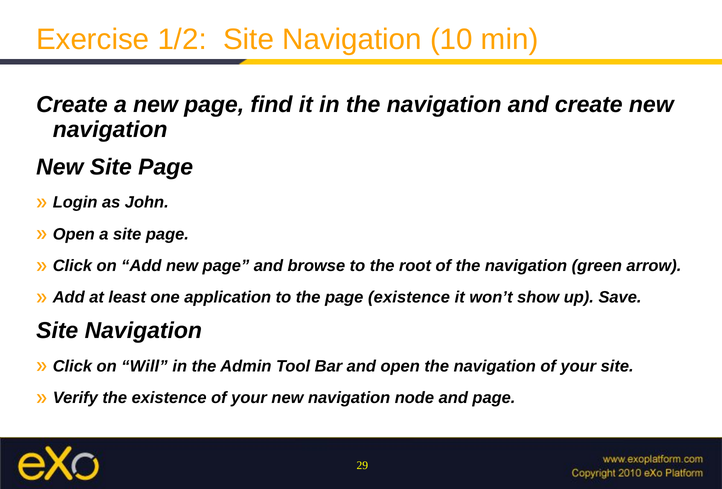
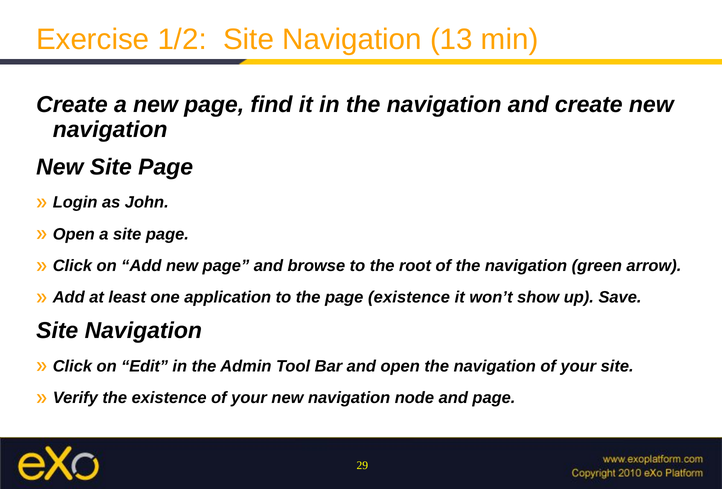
10: 10 -> 13 (451, 39)
Will: Will -> Edit (145, 366)
